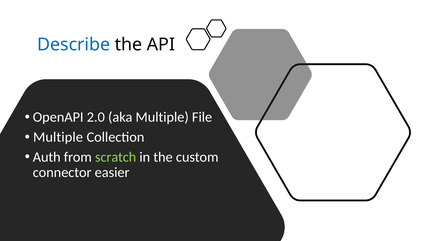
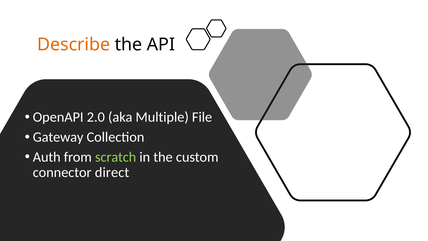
Describe colour: blue -> orange (74, 44)
Multiple: Multiple -> Gateway (58, 137)
easier: easier -> direct (112, 172)
